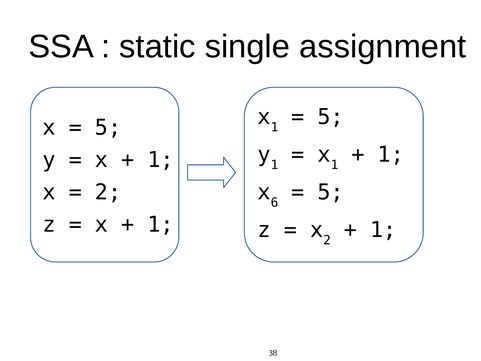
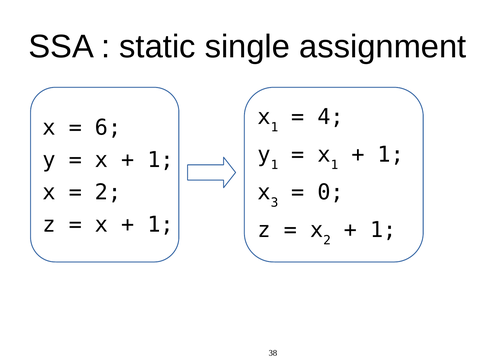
5: 5 -> 4 (331, 117)
5: 5 -> 6 (108, 128)
6: 6 -> 3 (274, 202)
5: 5 -> 0 (331, 192)
